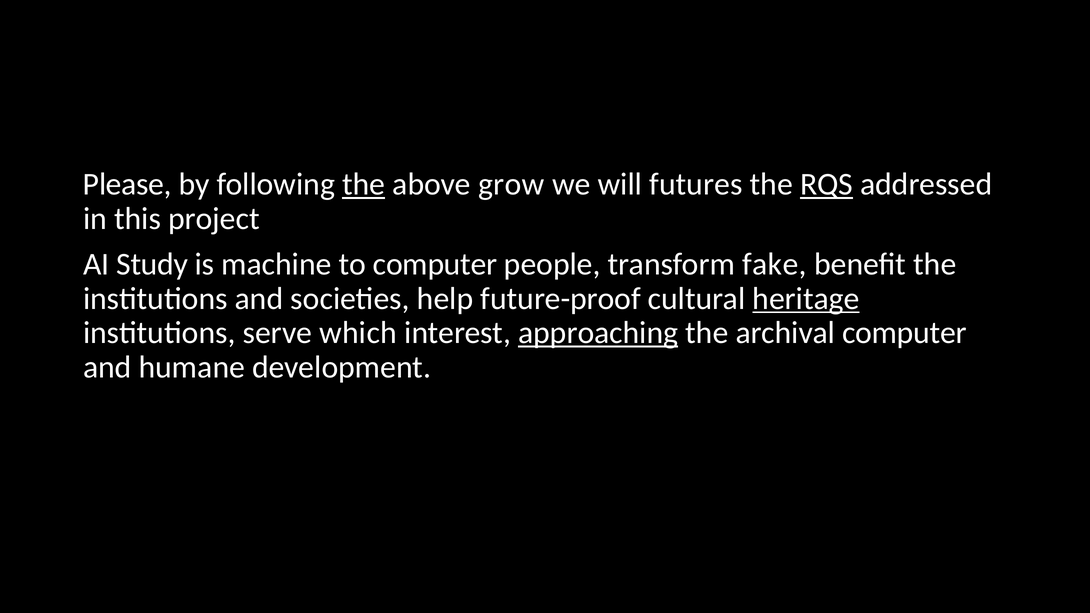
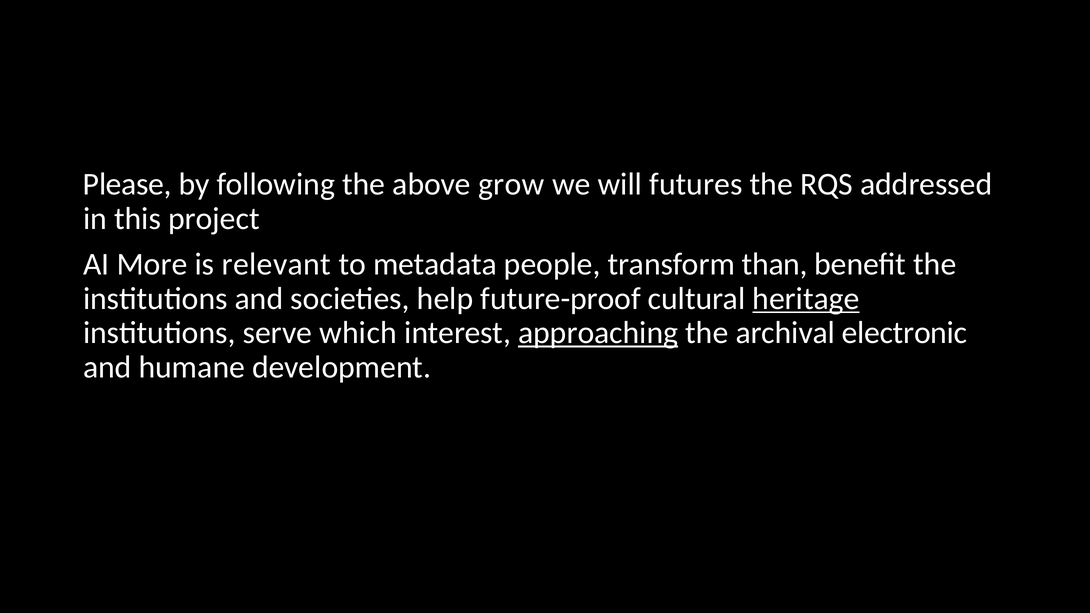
the underline: present -> none (364, 184)
RQS underline: present -> none (827, 184)
Study: Study -> More (152, 264)
machine: machine -> relevant (276, 264)
to computer: computer -> metadata (435, 264)
fake: fake -> than (775, 264)
archival computer: computer -> electronic (905, 333)
